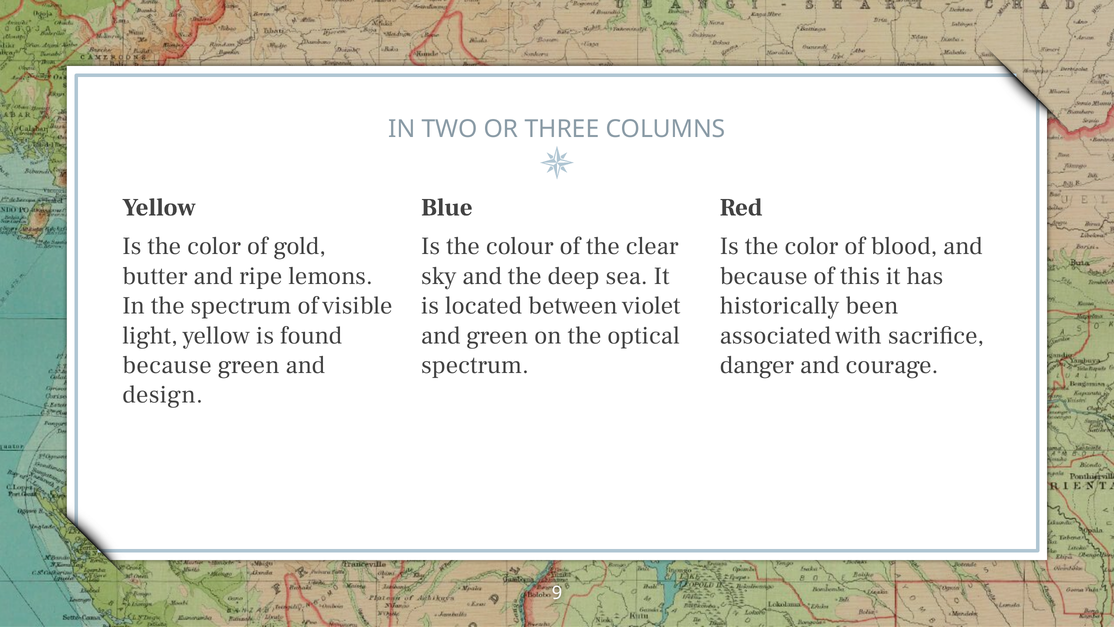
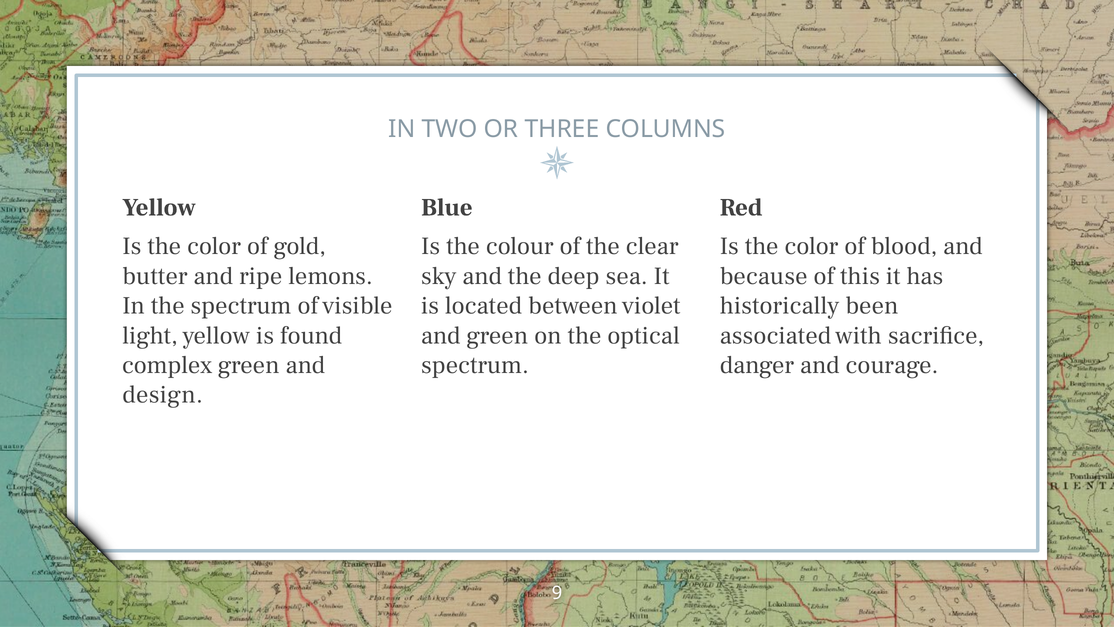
because: because -> complex (167, 365)
